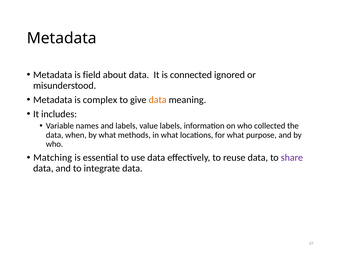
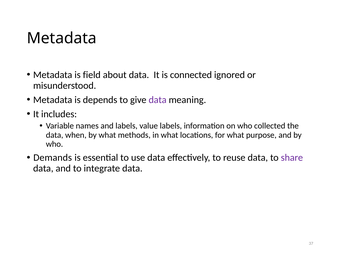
complex: complex -> depends (100, 100)
data colour: orange -> purple (158, 100)
Matching: Matching -> Demands (53, 158)
